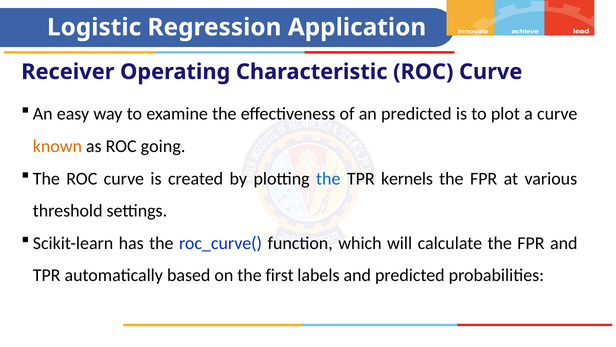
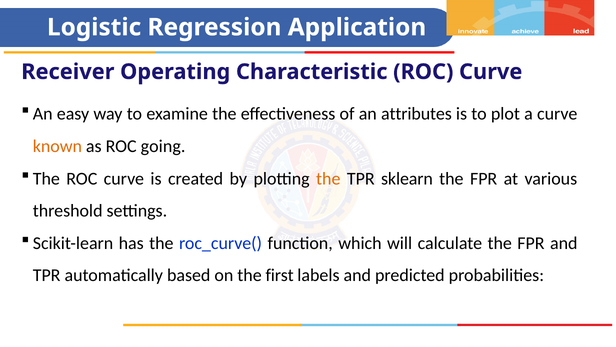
an predicted: predicted -> attributes (416, 114)
the colour: blue -> orange (328, 178)
kernels: kernels -> sklearn (407, 178)
